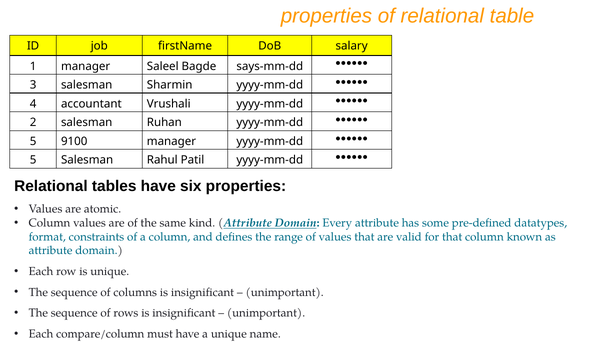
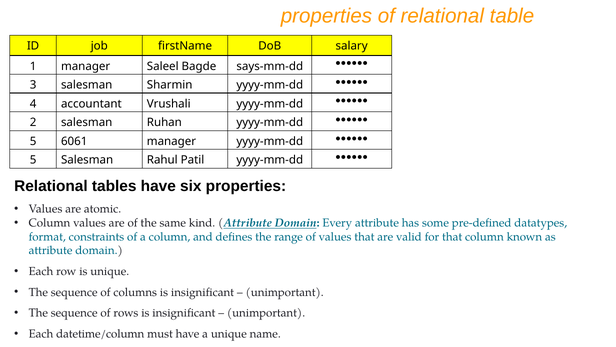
9100: 9100 -> 6061 (74, 141)
compare/column: compare/column -> datetime/column (100, 333)
